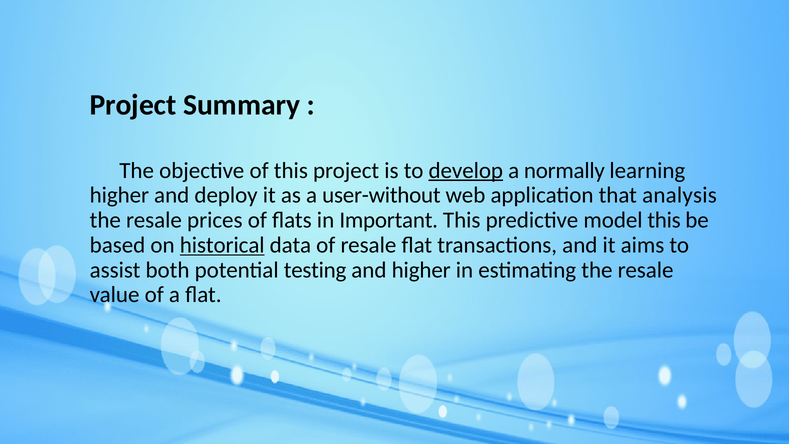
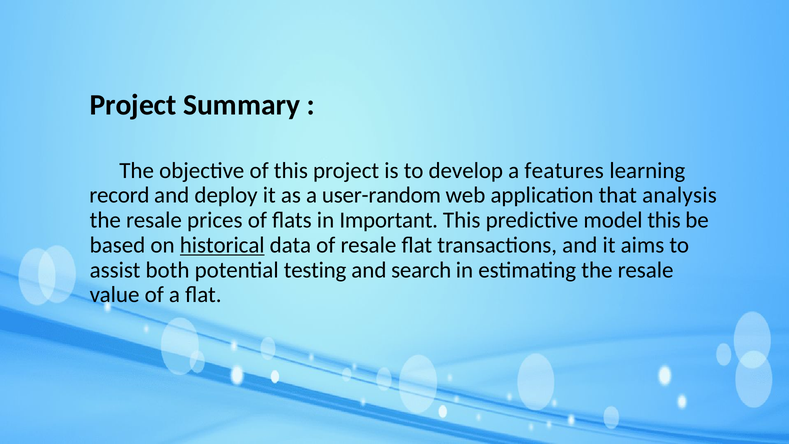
develop underline: present -> none (466, 170)
normally: normally -> features (564, 170)
higher: higher -> record (119, 195)
user-without: user-without -> user-random (381, 195)
and higher: higher -> search (421, 270)
